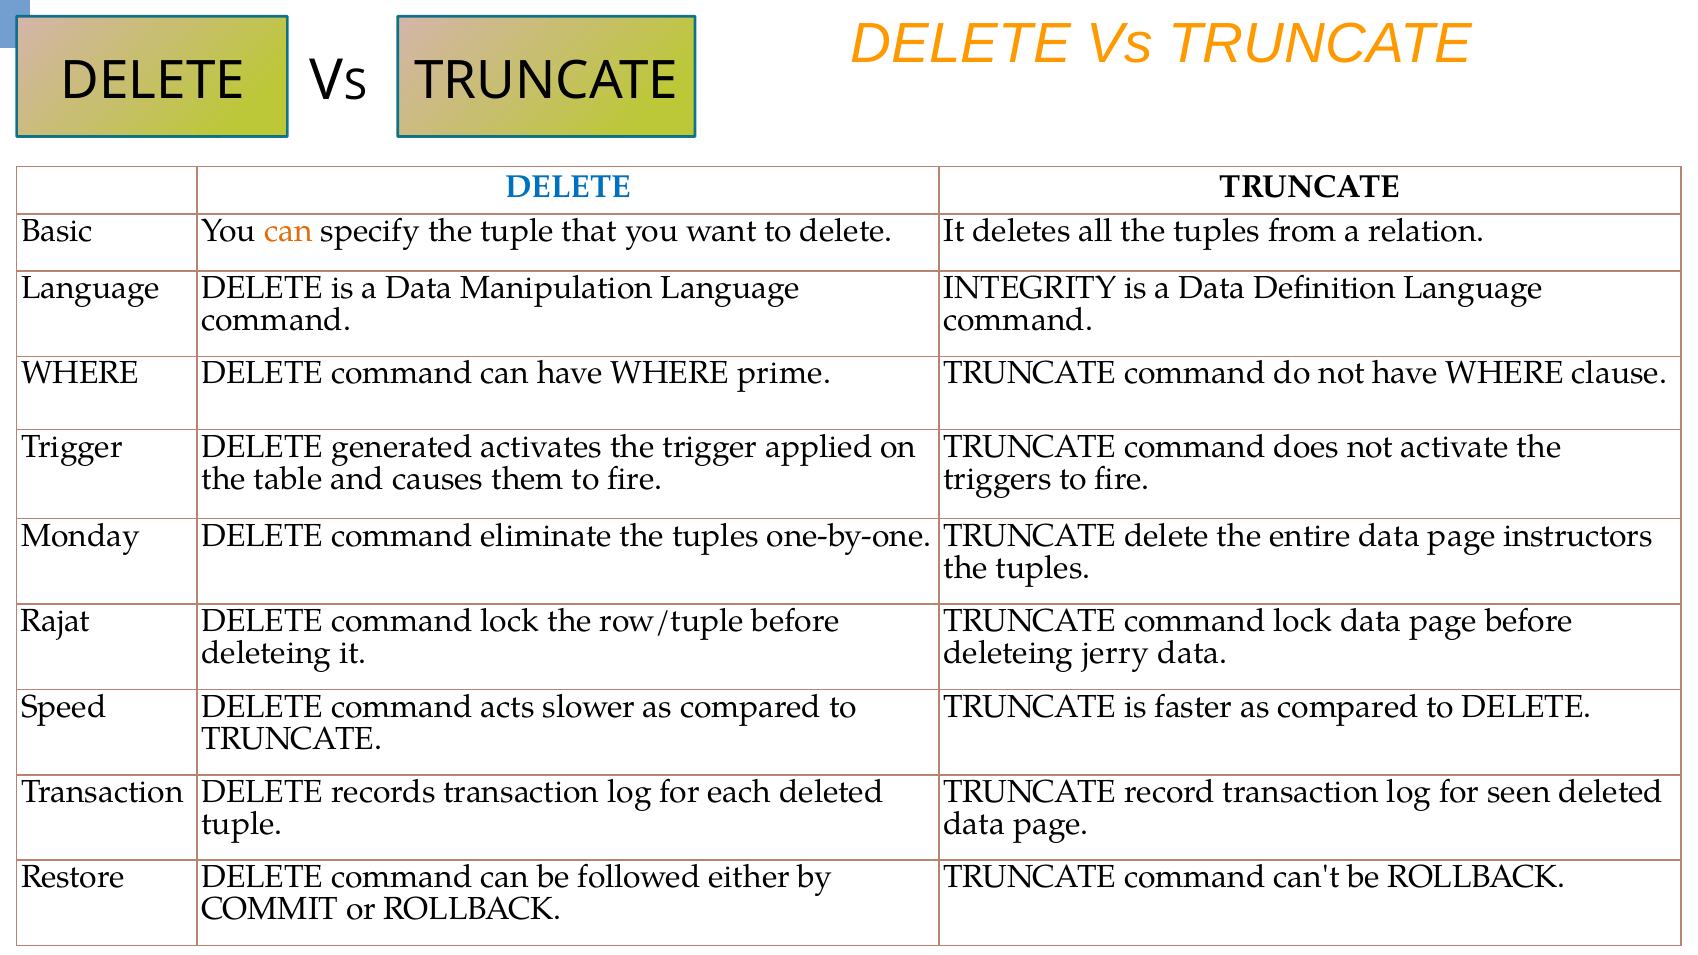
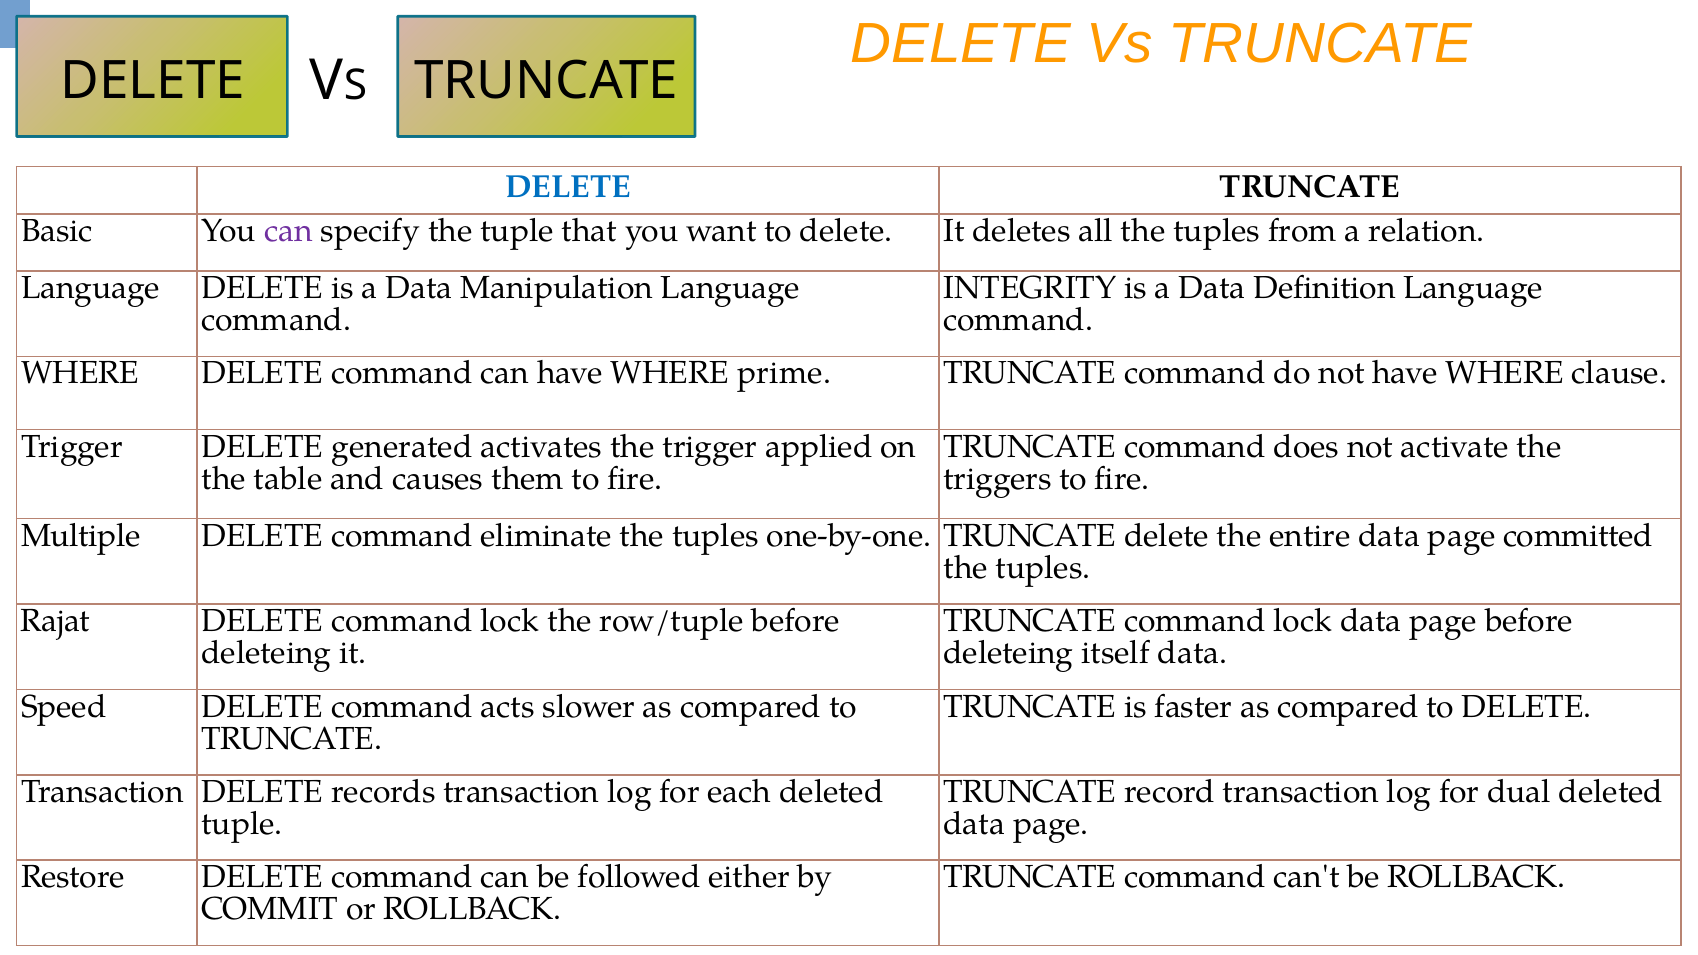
can colour: orange -> purple (288, 231)
Monday: Monday -> Multiple (81, 536)
instructors: instructors -> committed (1578, 536)
jerry: jerry -> itself (1116, 653)
seen: seen -> dual (1519, 792)
